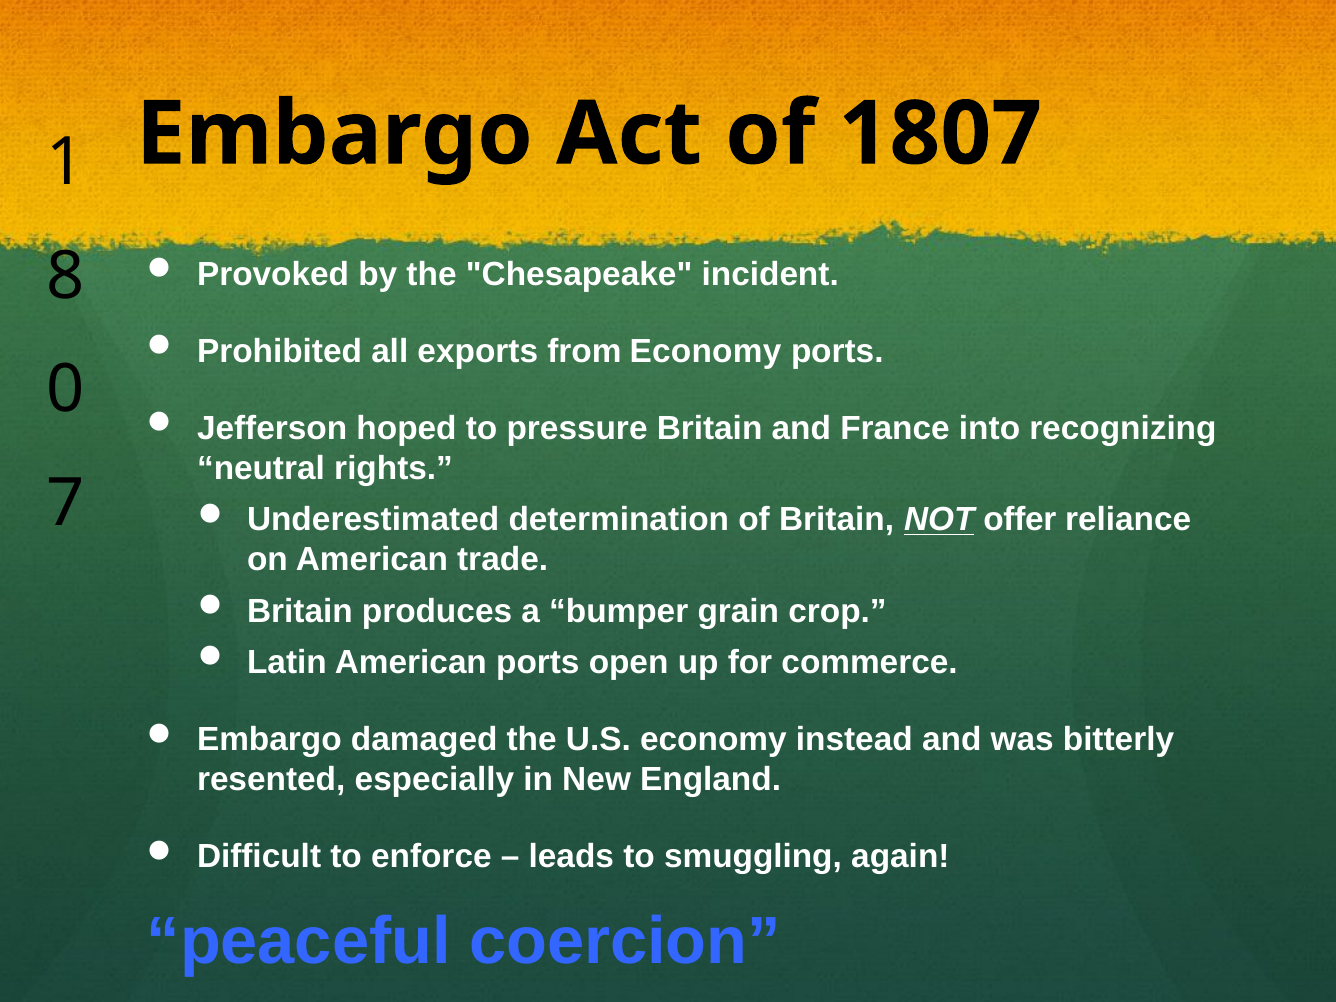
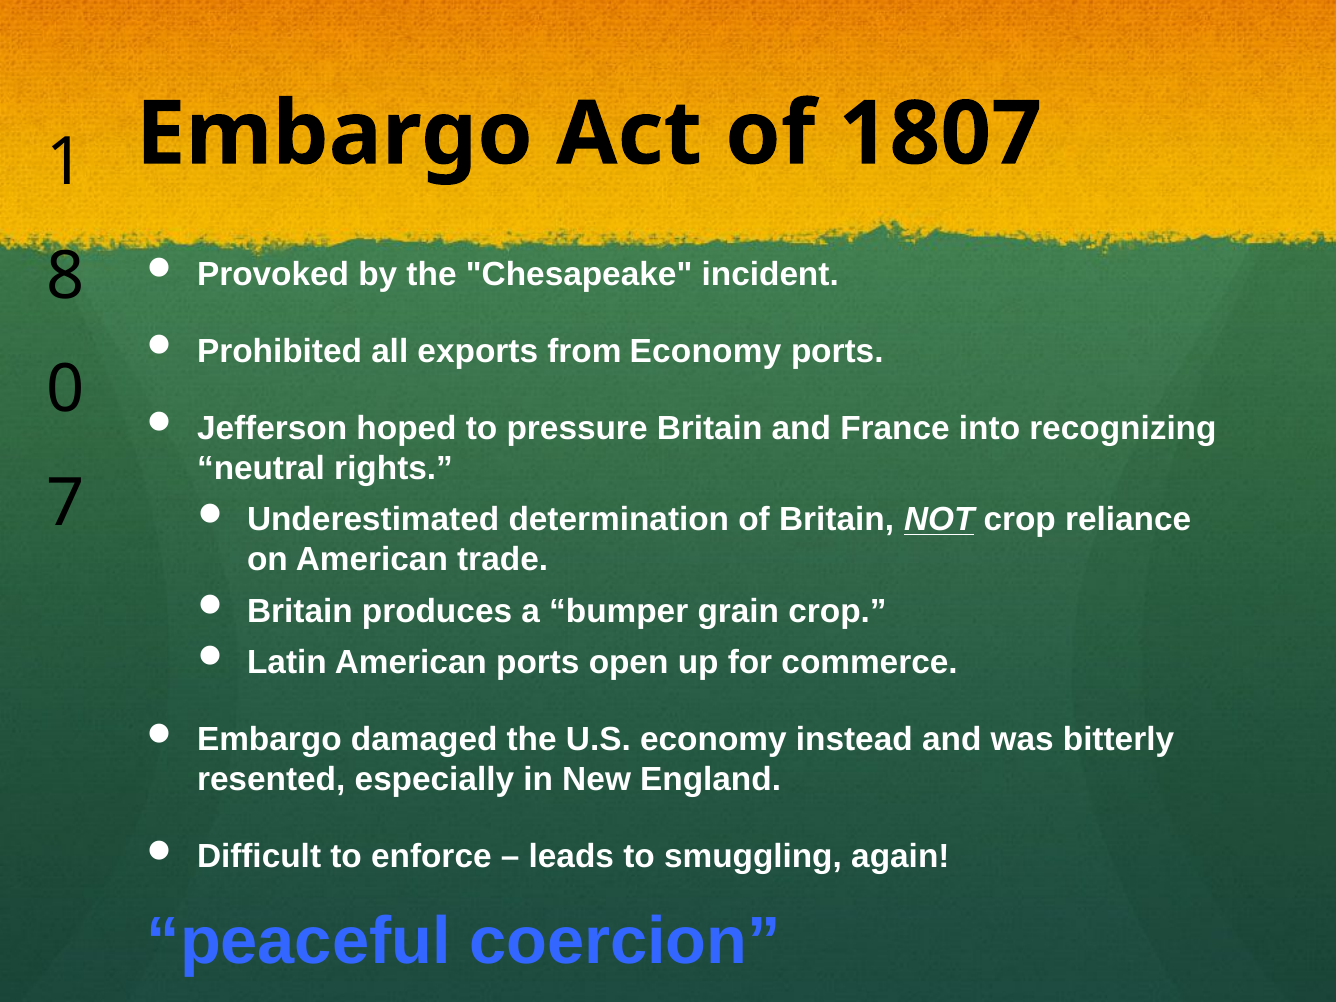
NOT offer: offer -> crop (1020, 520)
